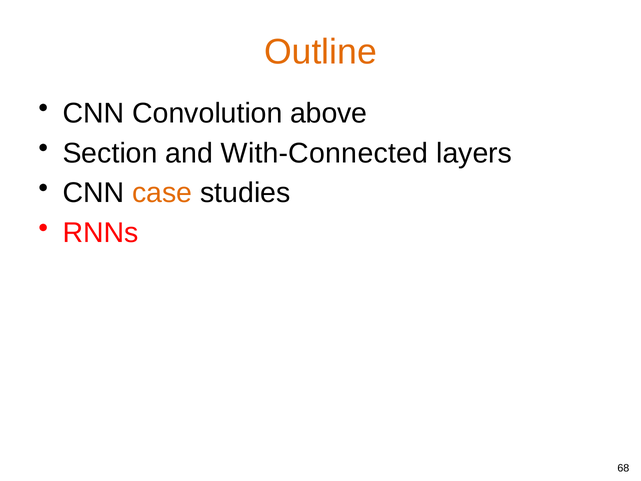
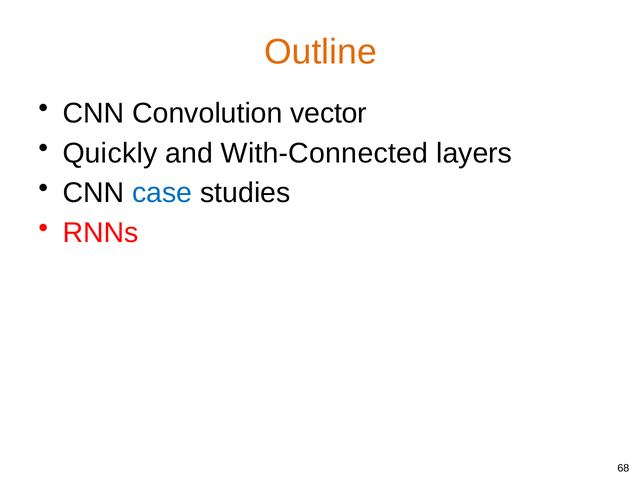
above: above -> vector (329, 113)
Section: Section -> Quickly (110, 153)
case colour: orange -> blue (162, 193)
